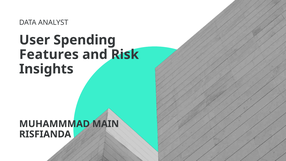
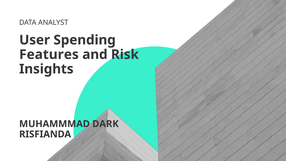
MAIN: MAIN -> DARK (105, 124)
